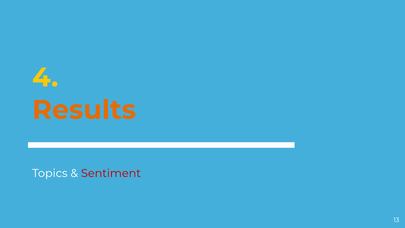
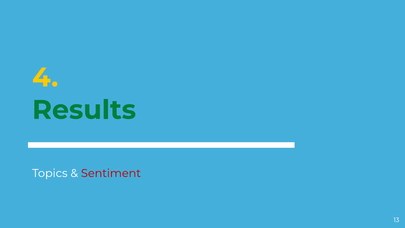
Results colour: orange -> green (84, 110)
